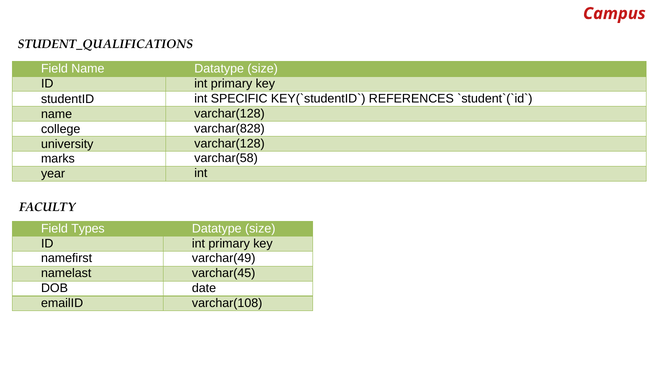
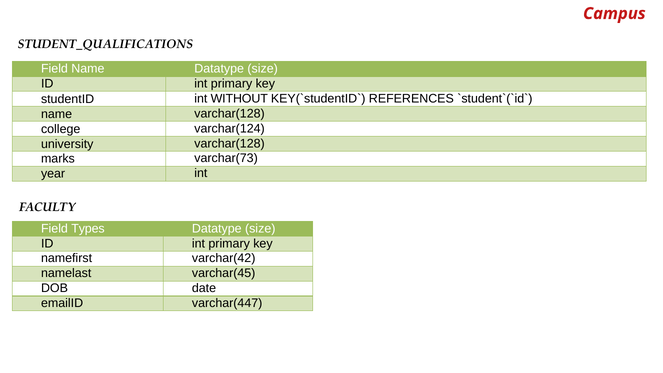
SPECIFIC: SPECIFIC -> WITHOUT (239, 99)
varchar(828: varchar(828 -> varchar(124 (230, 128)
varchar(58: varchar(58 -> varchar(73 (226, 158)
varchar(49: varchar(49 -> varchar(42 (224, 258)
varchar(108: varchar(108 -> varchar(447 (227, 303)
